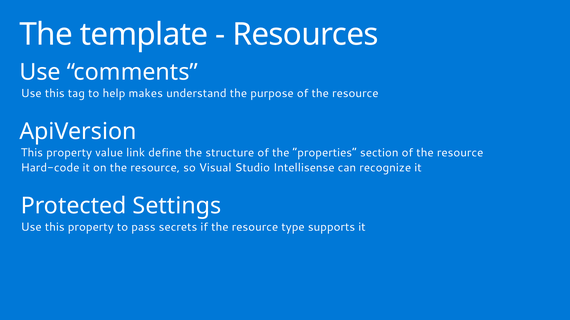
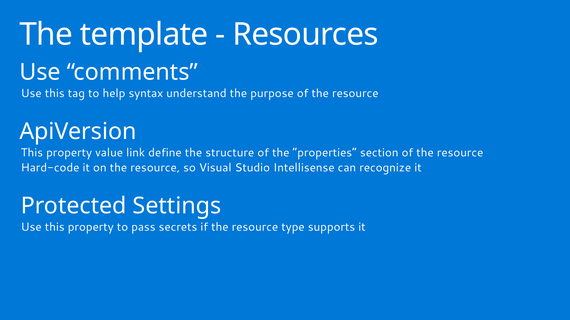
makes: makes -> syntax (146, 94)
